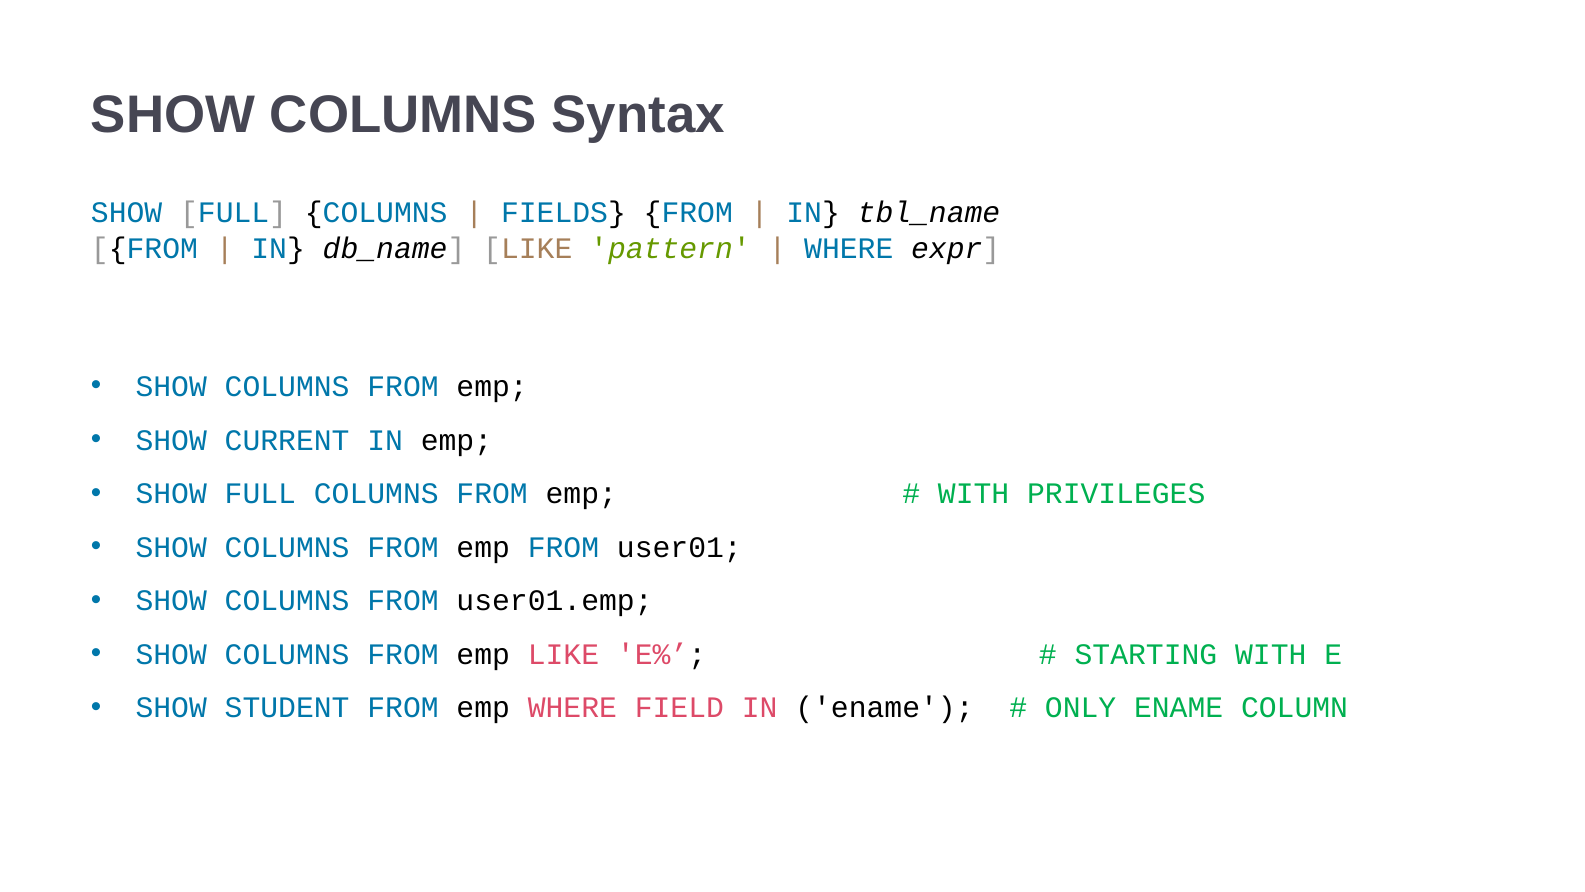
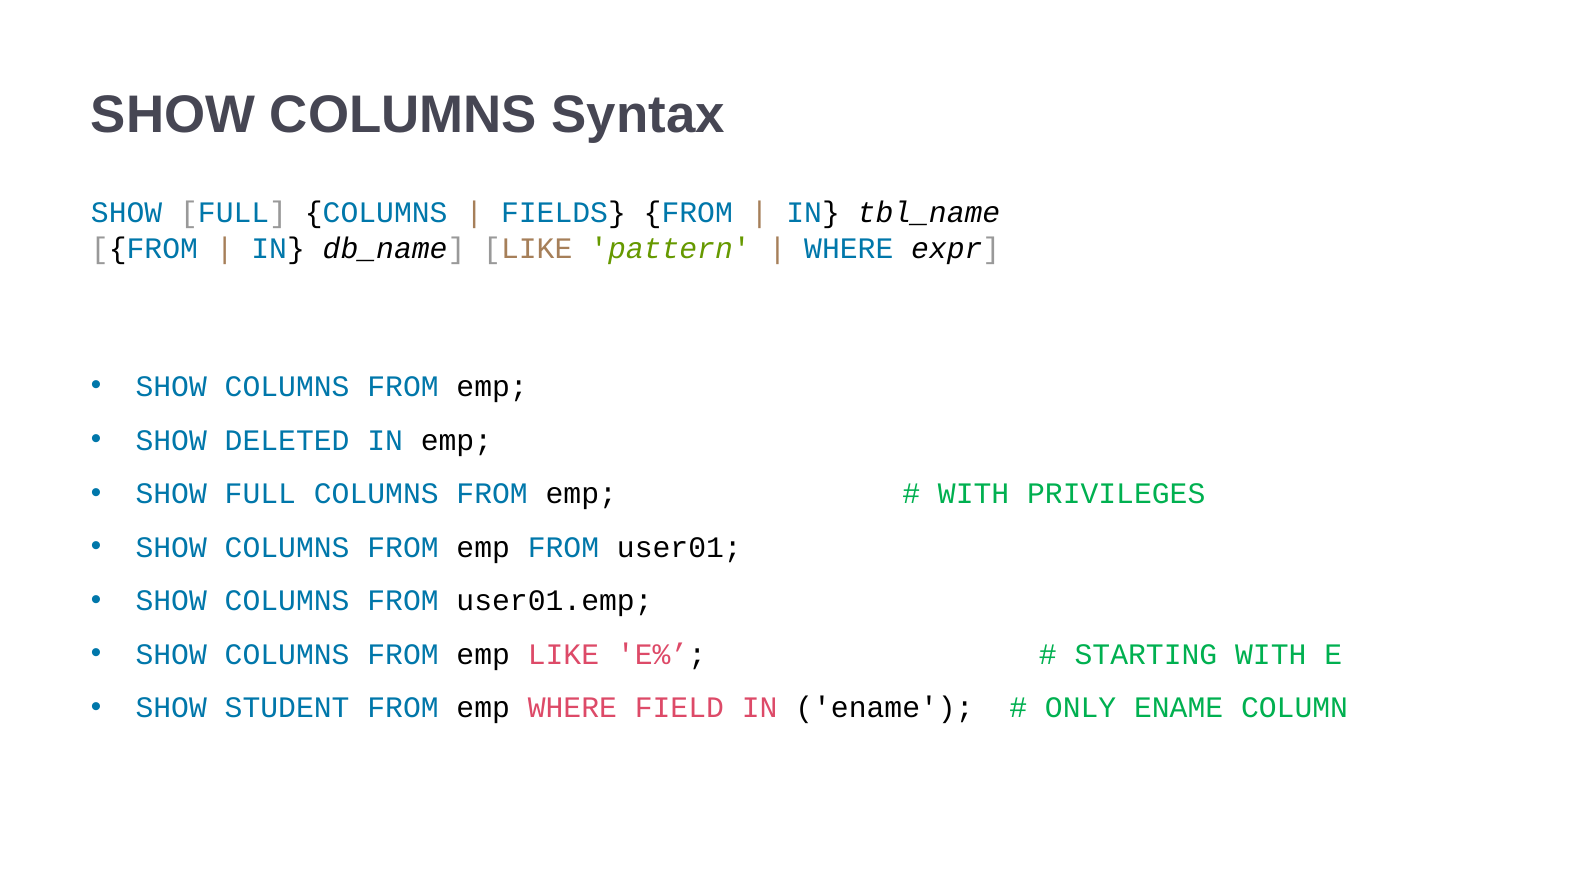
CURRENT: CURRENT -> DELETED (287, 440)
